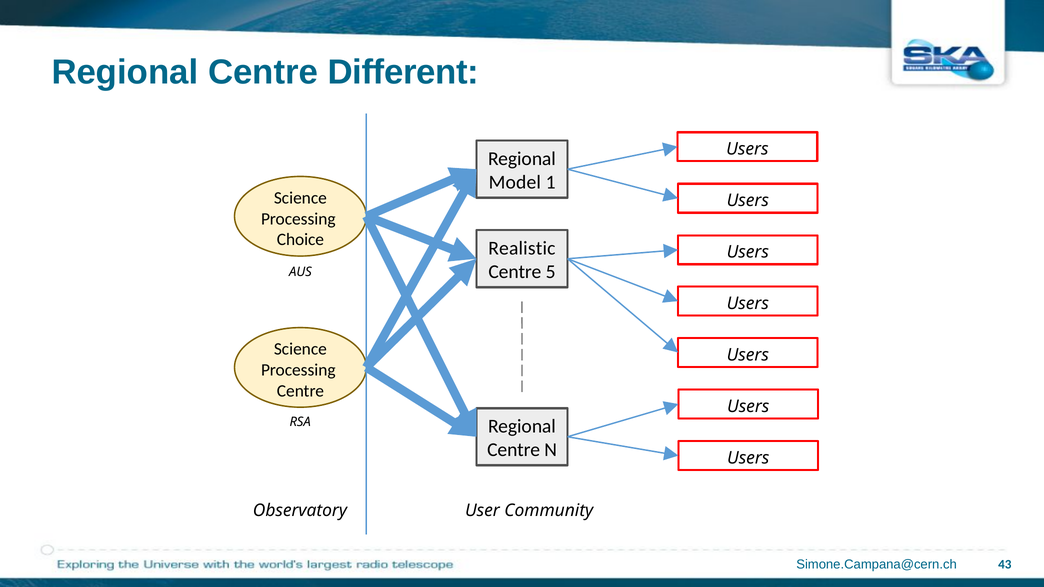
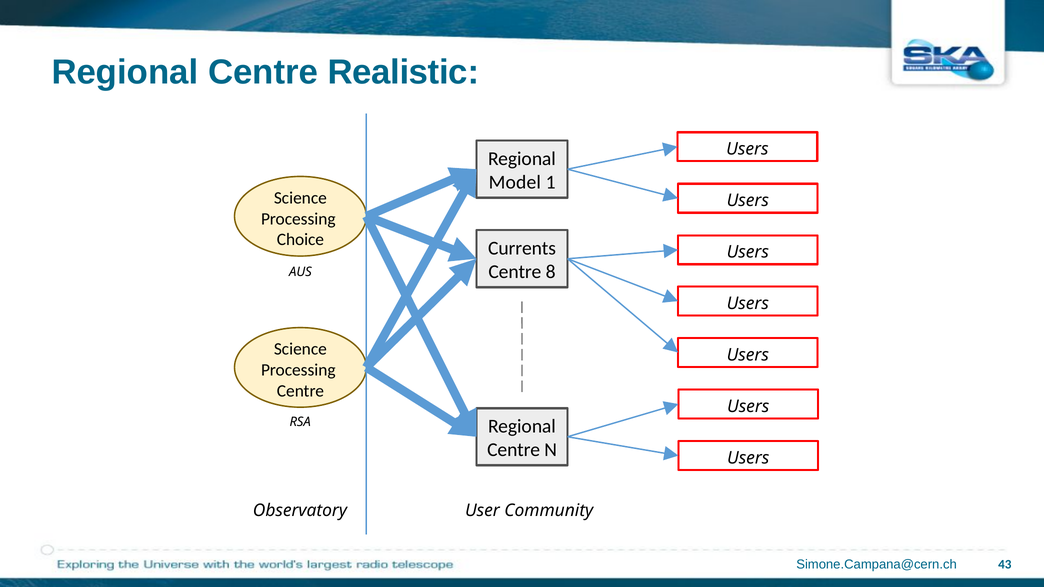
Different: Different -> Realistic (403, 73)
Realistic: Realistic -> Currents (522, 249)
5: 5 -> 8 (551, 272)
